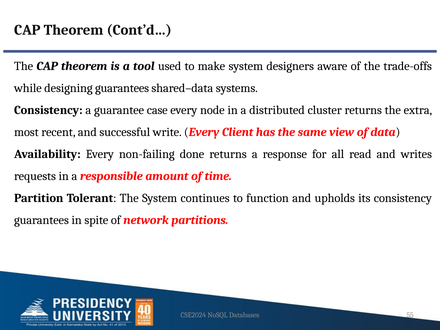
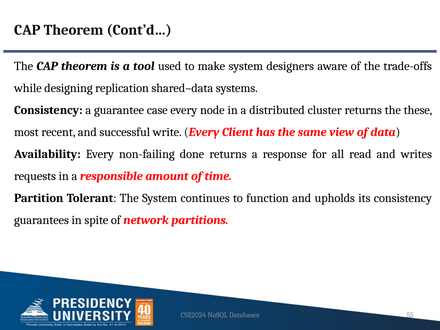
designing guarantees: guarantees -> replication (122, 88)
extra: extra -> these (418, 110)
